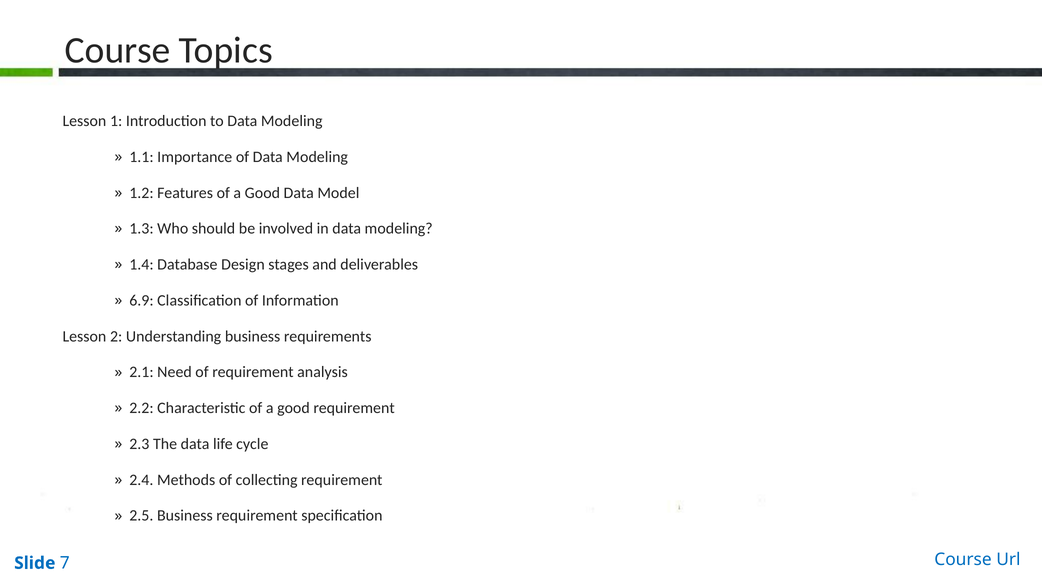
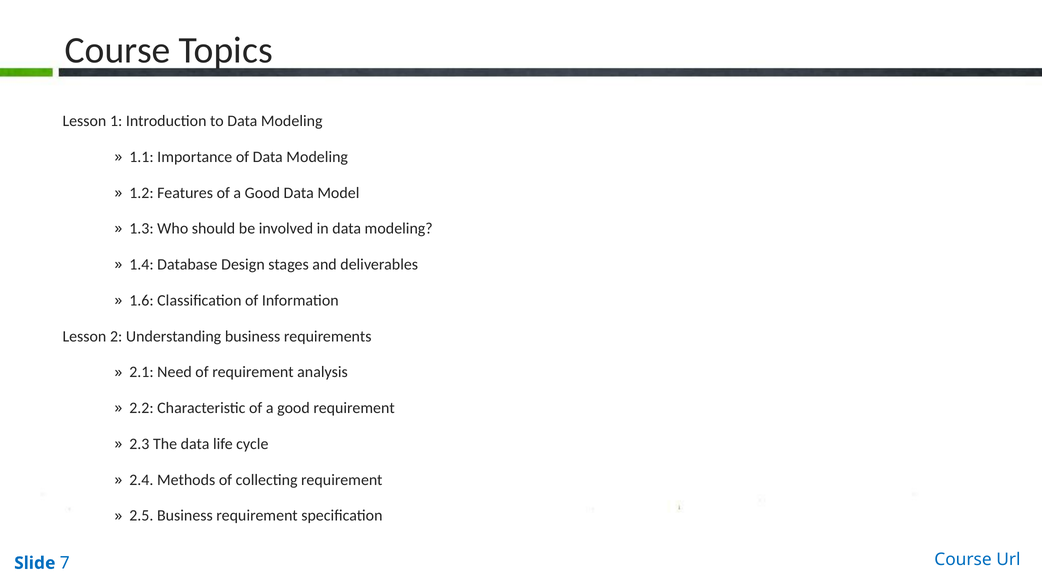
6.9: 6.9 -> 1.6 (141, 300)
